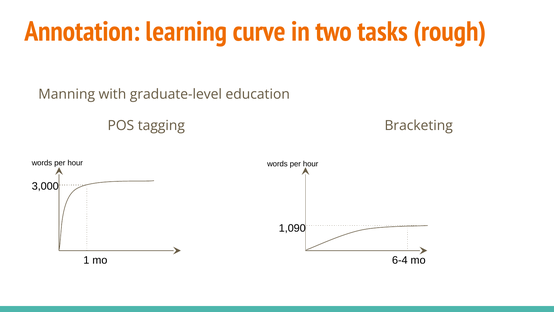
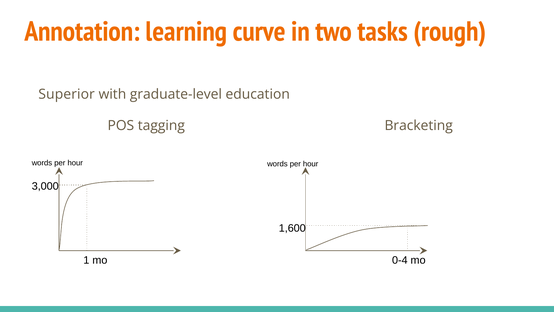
Manning: Manning -> Superior (67, 94)
1,090: 1,090 -> 1,600 (292, 228)
6-4: 6-4 -> 0-4 (400, 260)
